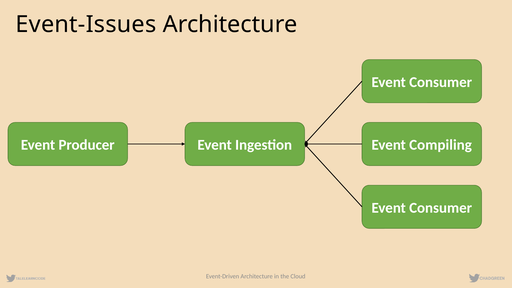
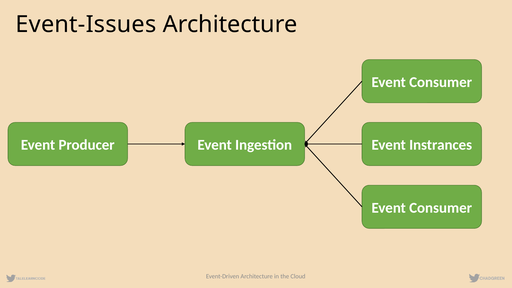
Compiling: Compiling -> Instrances (441, 145)
